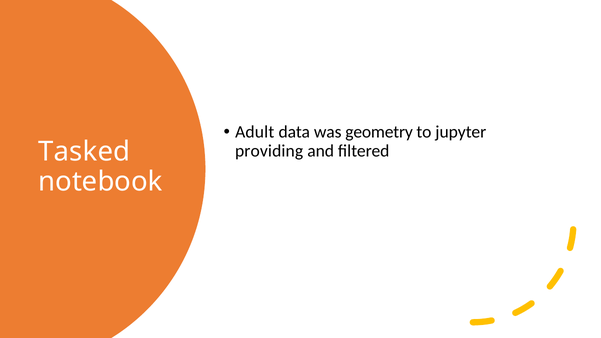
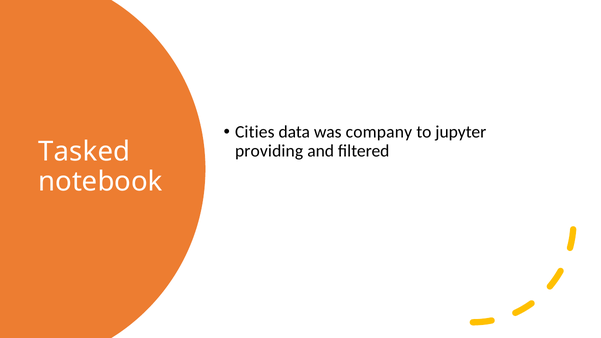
Adult: Adult -> Cities (255, 132)
geometry: geometry -> company (379, 132)
